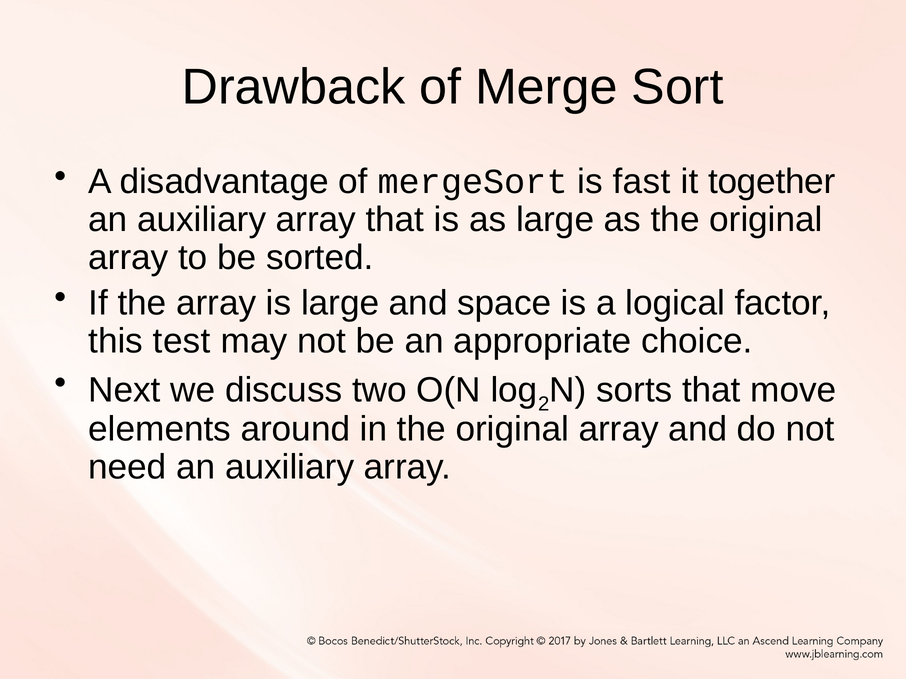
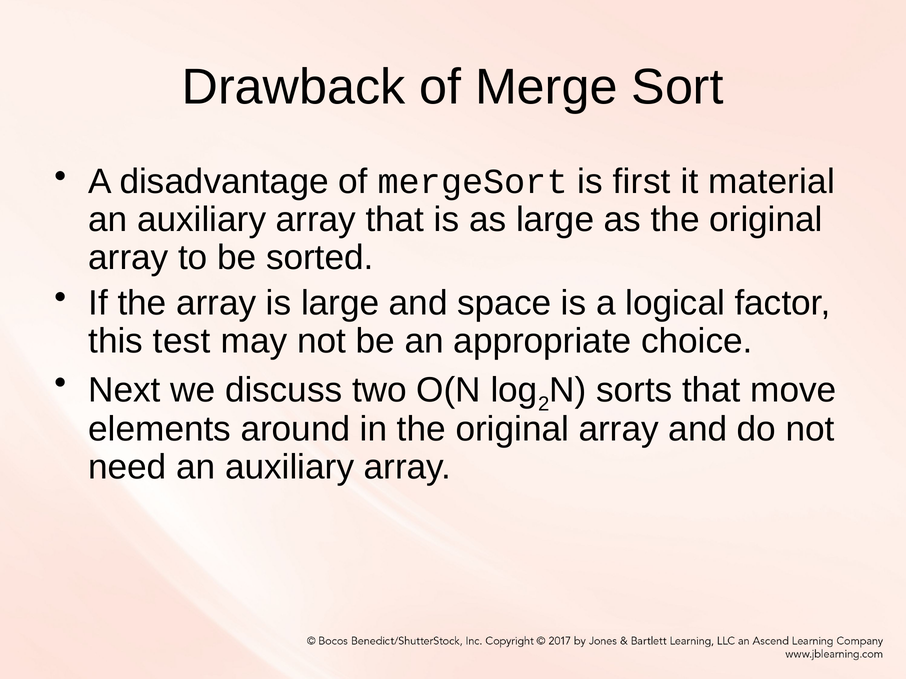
fast: fast -> first (642, 182)
together: together -> material (772, 182)
